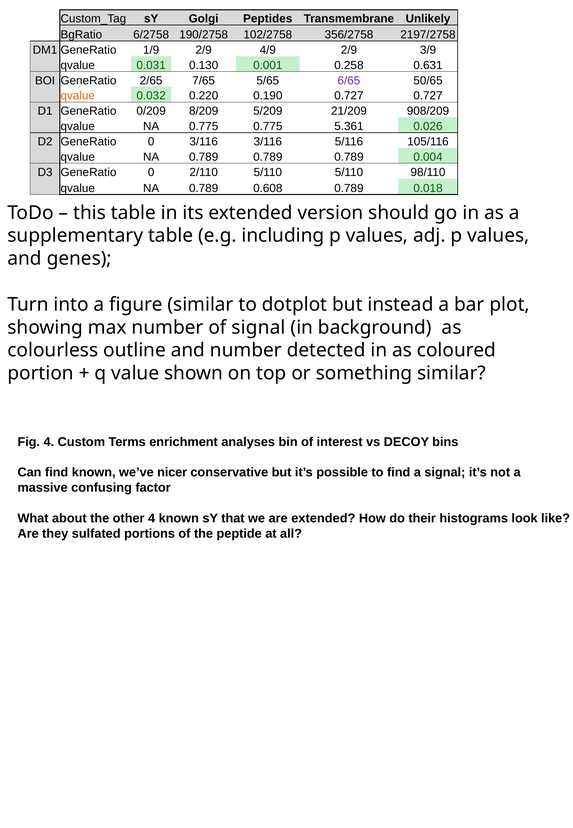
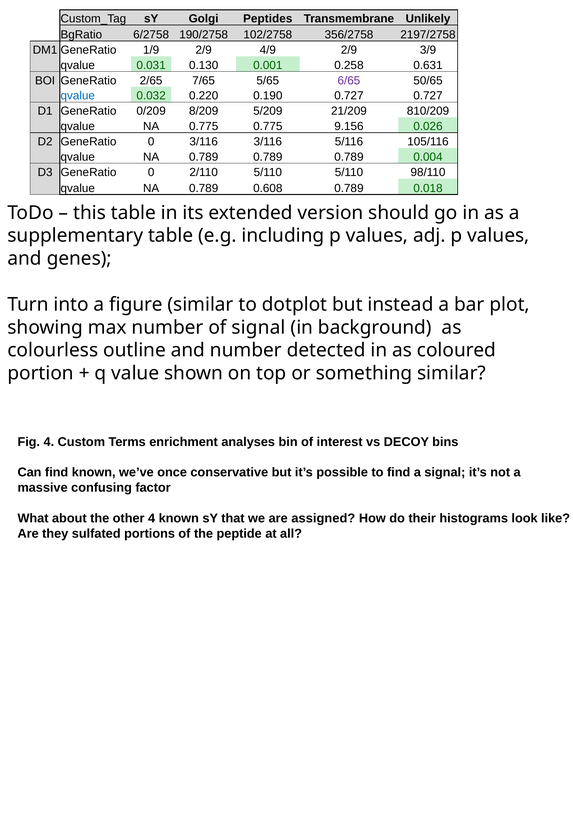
qvalue colour: orange -> blue (78, 96)
908/209: 908/209 -> 810/209 (428, 111)
5.361: 5.361 -> 9.156 (349, 126)
nicer: nicer -> once (172, 472)
are extended: extended -> assigned (323, 518)
